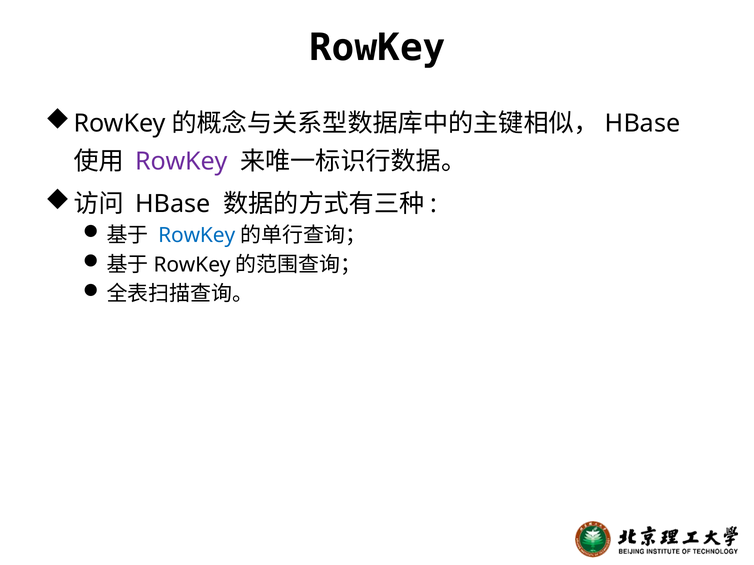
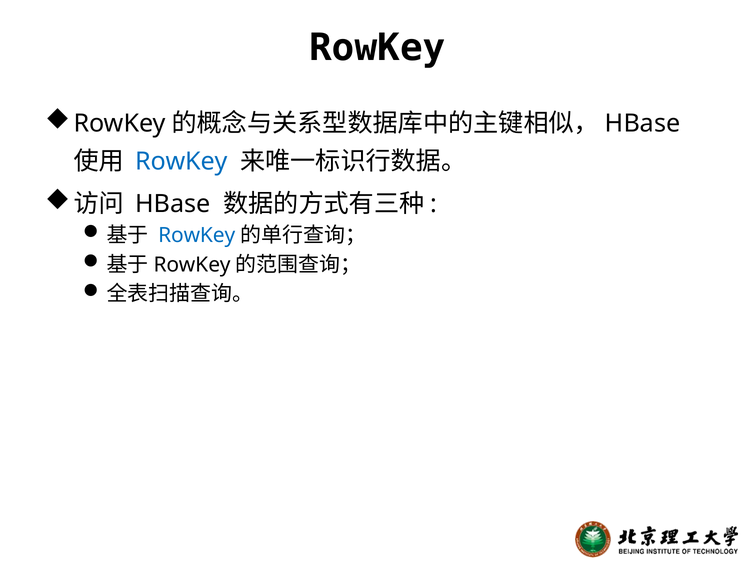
RowKey colour: purple -> blue (182, 161)
